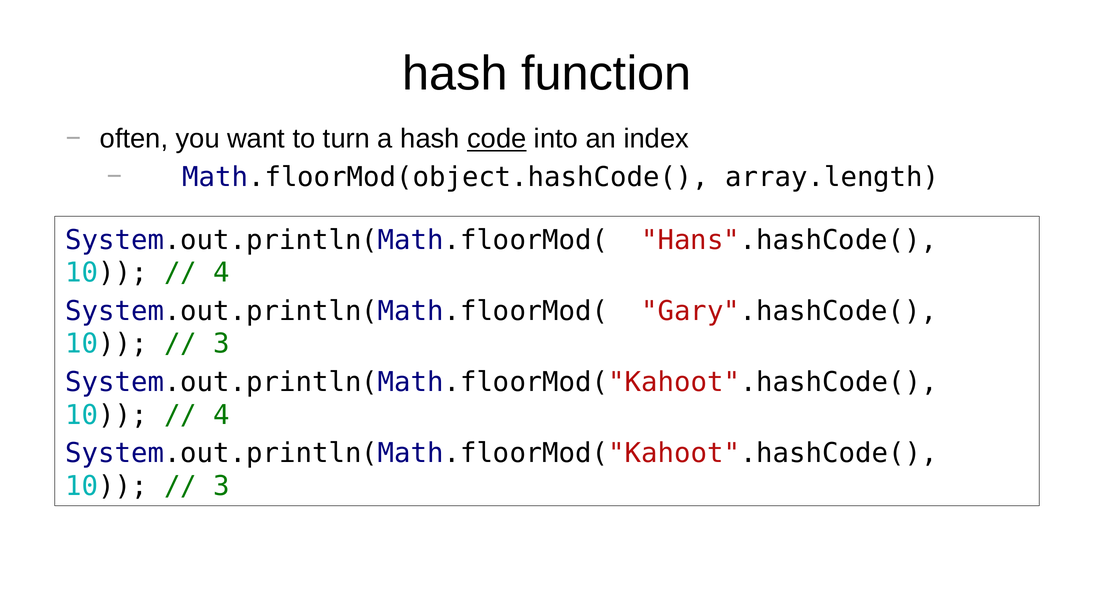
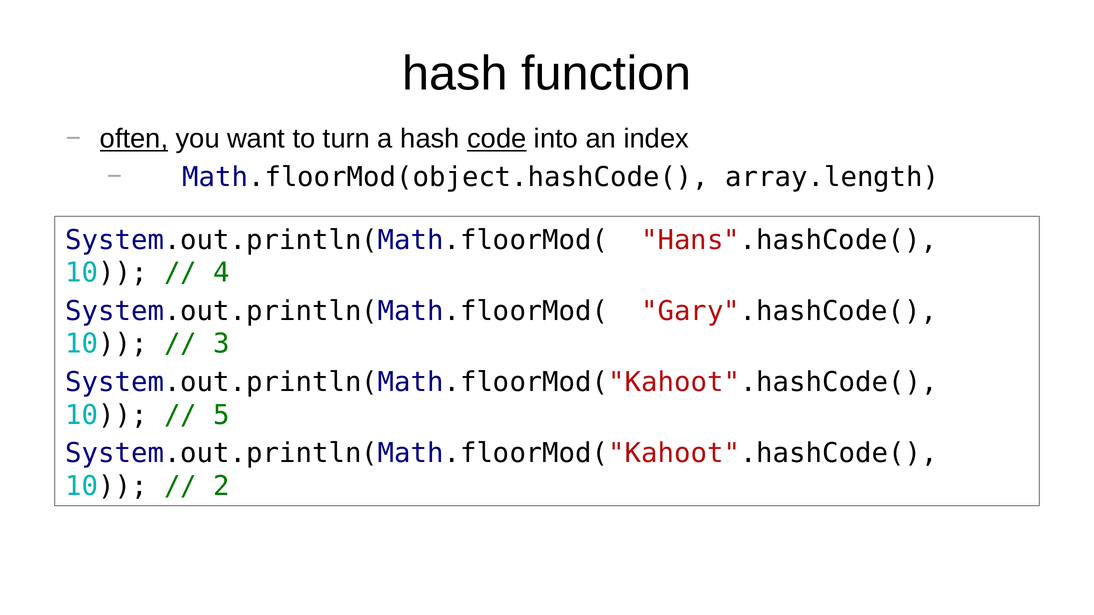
often underline: none -> present (134, 139)
4: 4 -> 5 (222, 415)
3: 3 -> 2 (222, 486)
